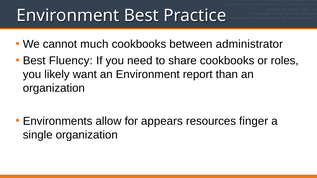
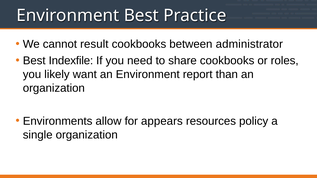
much: much -> result (94, 44)
Fluency: Fluency -> Indexfile (71, 61)
finger: finger -> policy (254, 121)
